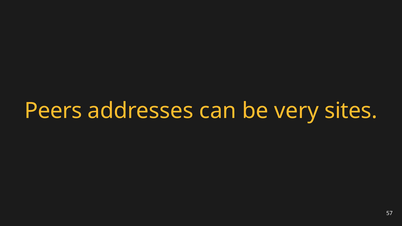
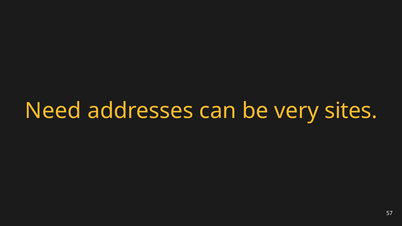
Peers: Peers -> Need (53, 111)
